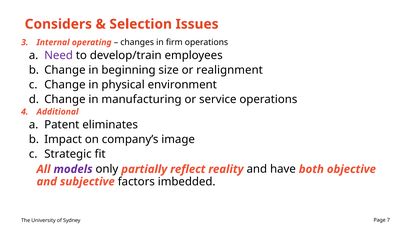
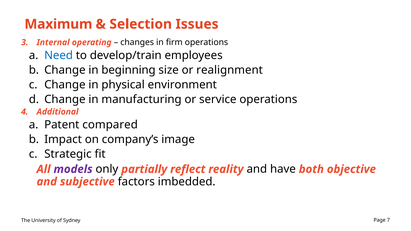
Considers: Considers -> Maximum (58, 24)
Need colour: purple -> blue (59, 55)
eliminates: eliminates -> compared (110, 125)
